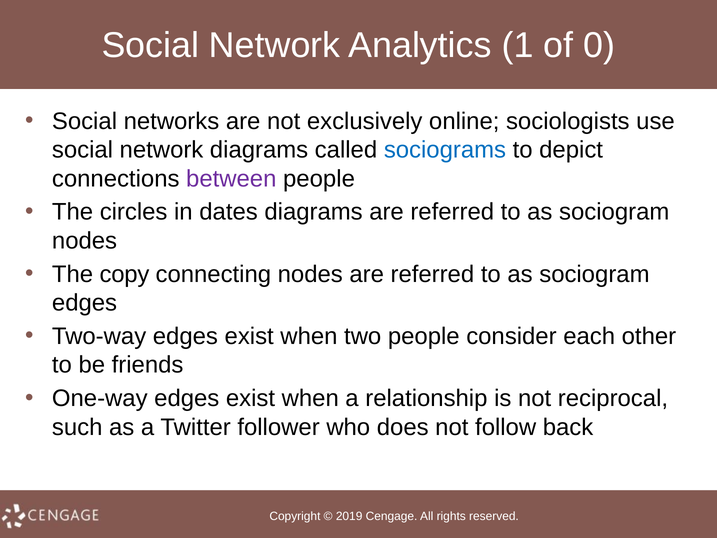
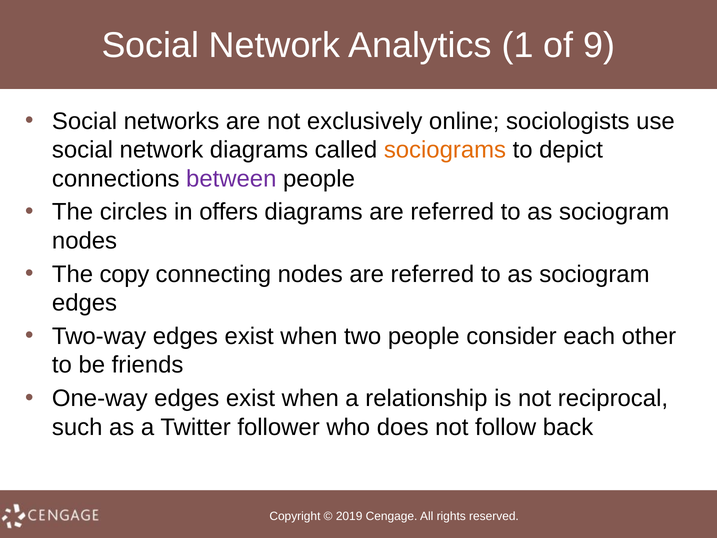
0: 0 -> 9 (599, 45)
sociograms colour: blue -> orange (445, 150)
dates: dates -> offers (229, 212)
